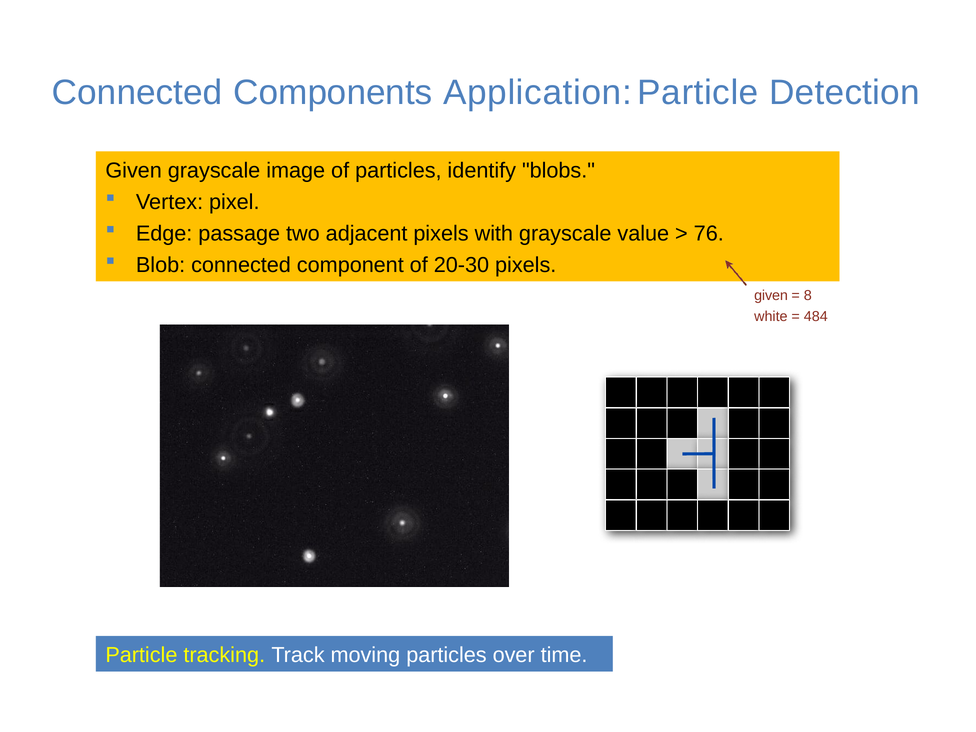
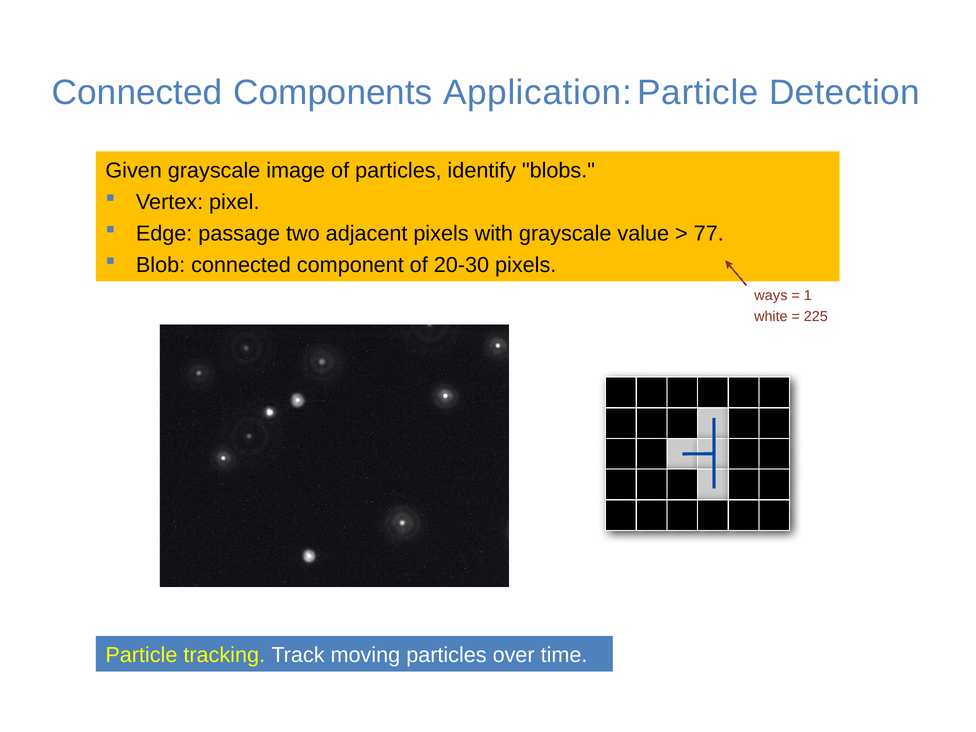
76: 76 -> 77 (709, 234)
given: given -> ways (771, 296)
8: 8 -> 1 (808, 296)
484: 484 -> 225 (816, 316)
